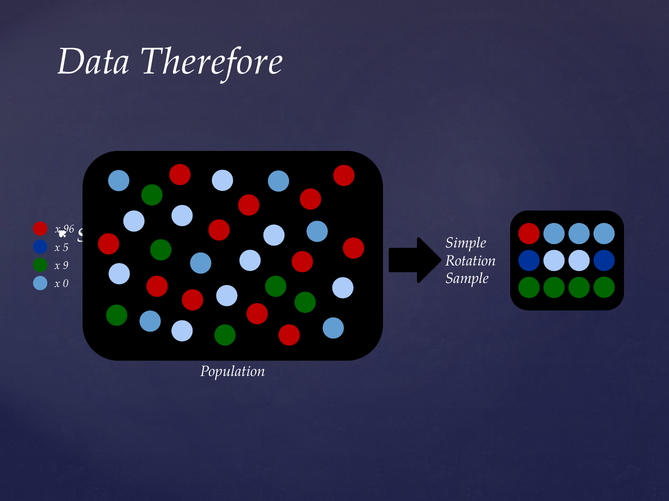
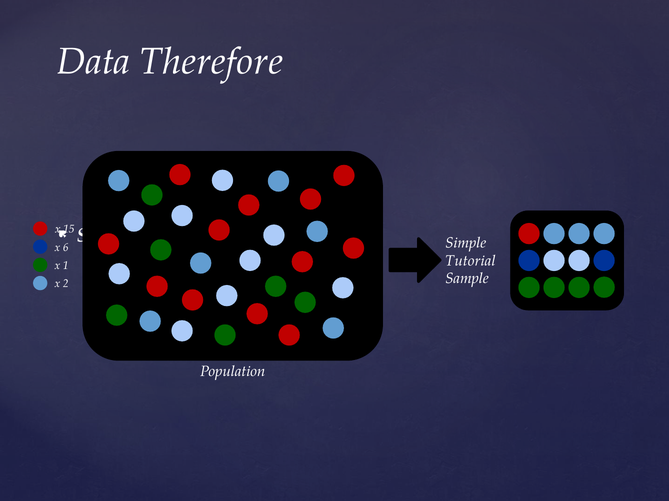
96: 96 -> 15 (69, 230)
5: 5 -> 6 (66, 248)
Rotation: Rotation -> Tutorial (471, 261)
9: 9 -> 1 (66, 266)
0: 0 -> 2 (66, 284)
